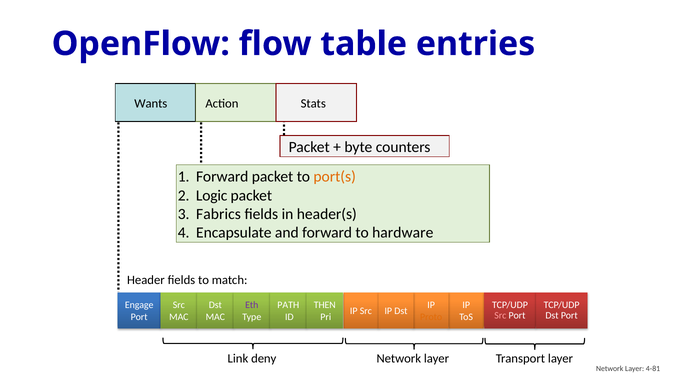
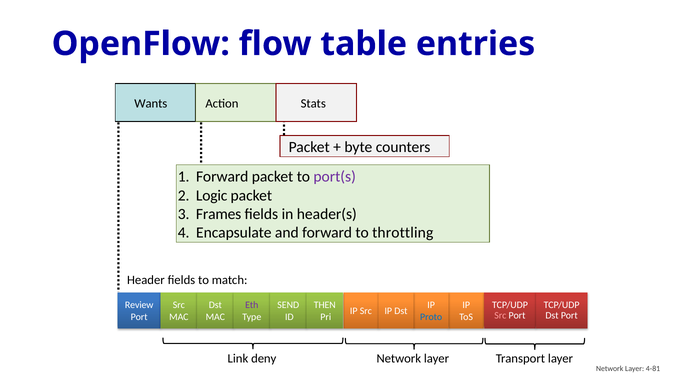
port(s colour: orange -> purple (335, 177)
Fabrics: Fabrics -> Frames (219, 214)
hardware: hardware -> throttling (403, 233)
Engage: Engage -> Review (139, 305)
PATH: PATH -> SEND (288, 305)
Proto colour: orange -> blue (431, 317)
